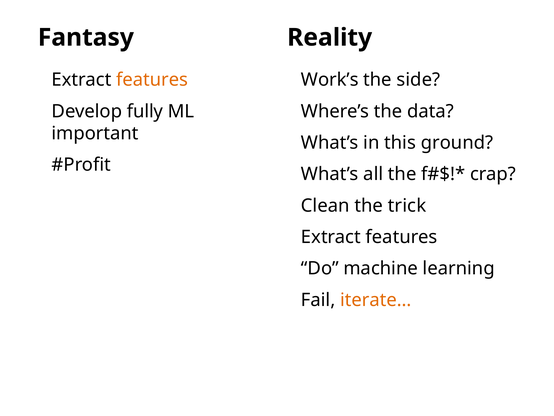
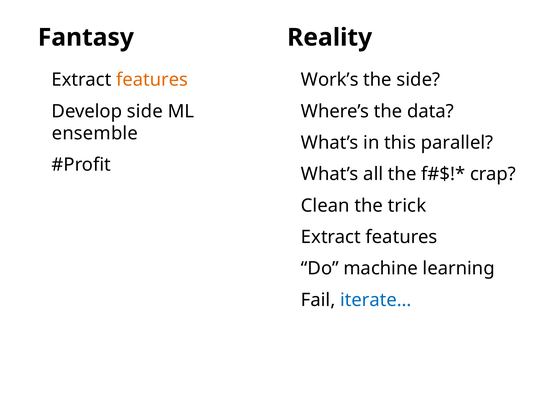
Develop fully: fully -> side (145, 111)
important: important -> ensemble (95, 133)
ground: ground -> parallel (457, 143)
iterate… colour: orange -> blue (376, 300)
